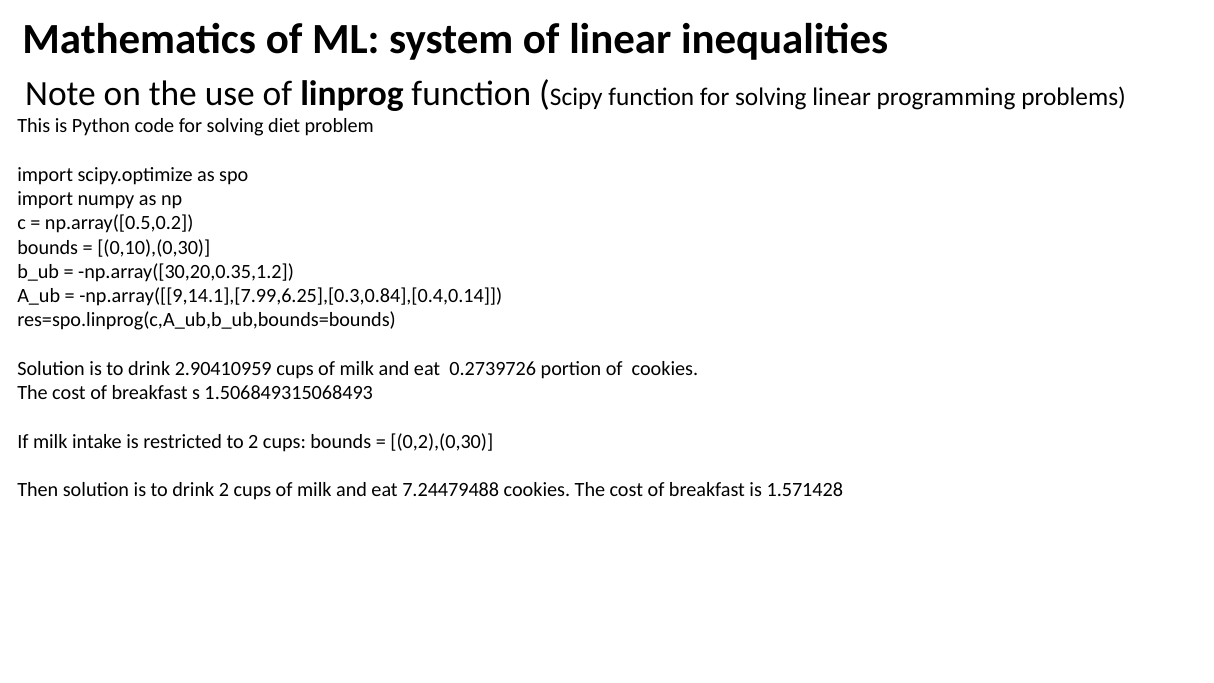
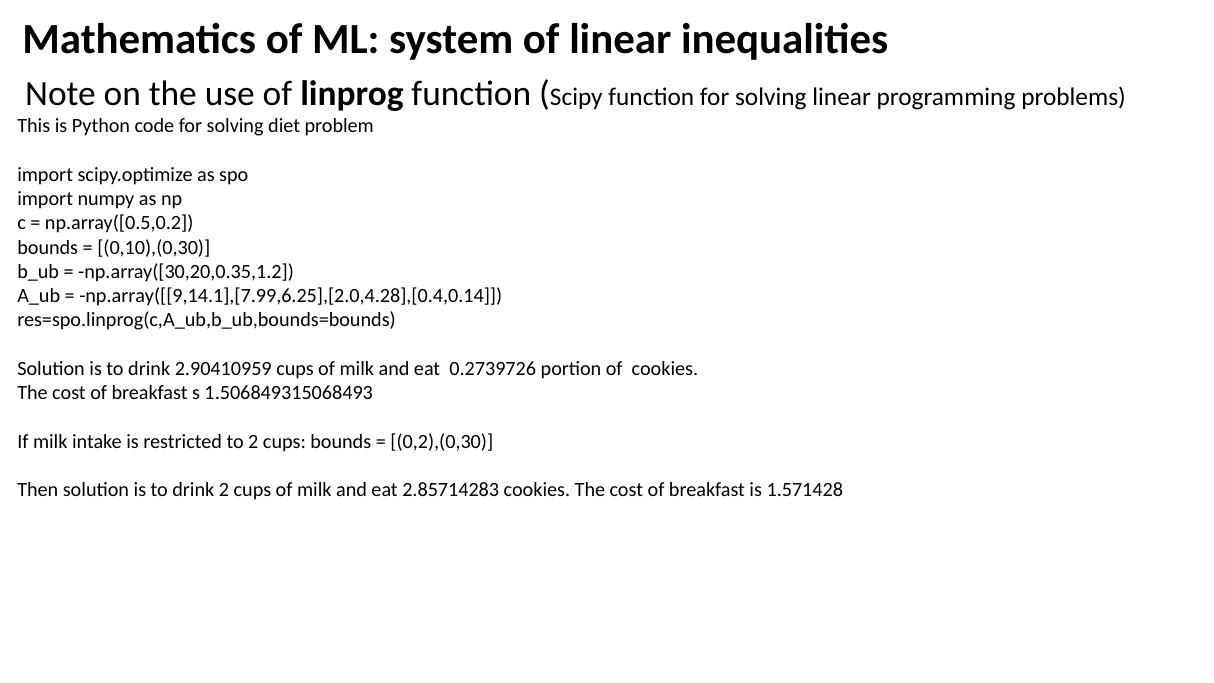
np.array([[9,14.1],[7.99,6.25],[0.3,0.84],[0.4,0.14: np.array([[9,14.1],[7.99,6.25],[0.3,0.84],[0.4,0.14 -> np.array([[9,14.1],[7.99,6.25],[2.0,4.28],[0.4,0.14 (291, 296)
7.24479488: 7.24479488 -> 2.85714283 (451, 490)
